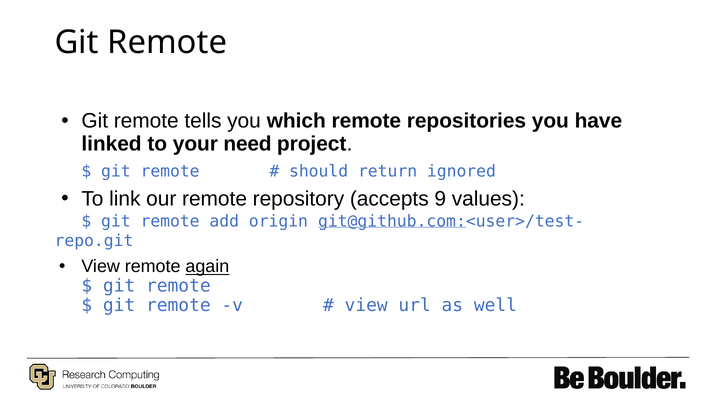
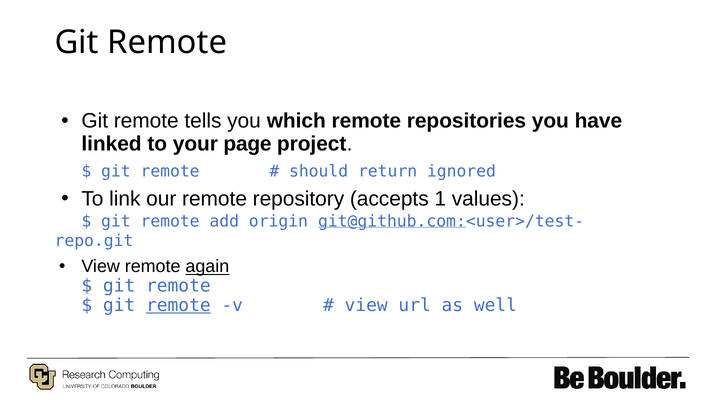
need: need -> page (248, 144)
9: 9 -> 1 (440, 199)
remote underline: none -> present (178, 305)
